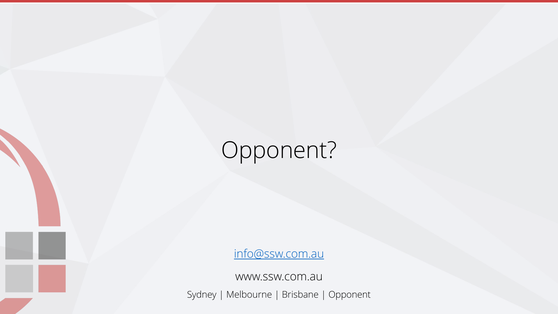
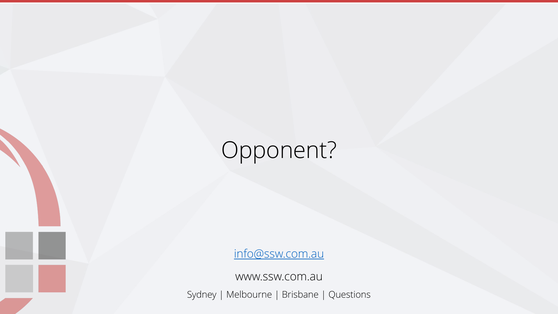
Opponent: Opponent -> Questions (350, 295)
